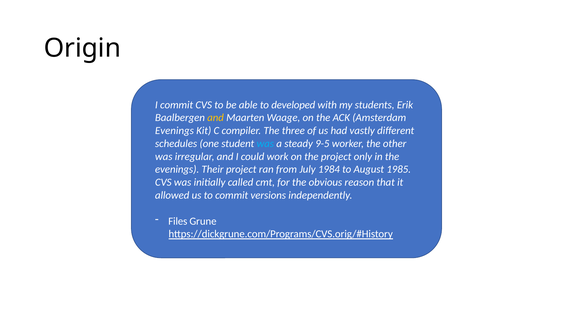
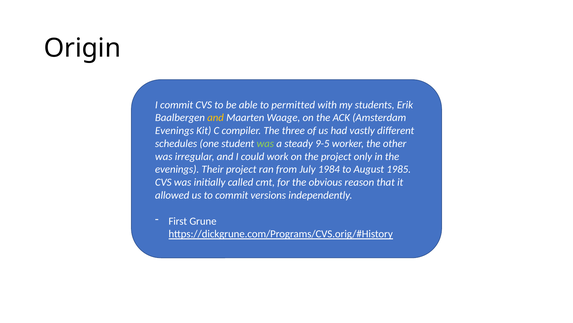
developed: developed -> permitted (293, 105)
was colour: light blue -> light green (265, 143)
Files: Files -> First (178, 221)
